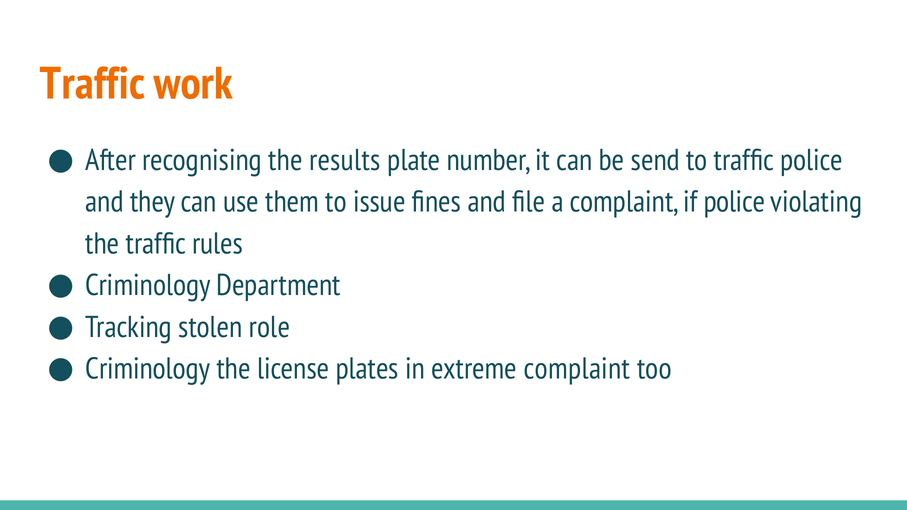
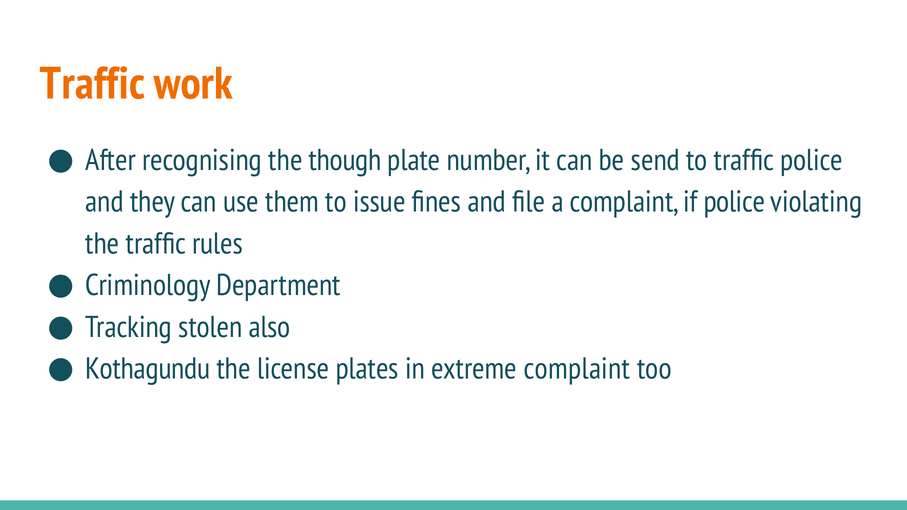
results: results -> though (345, 160)
role: role -> also (270, 327)
Criminology: Criminology -> Kothagundu (148, 369)
